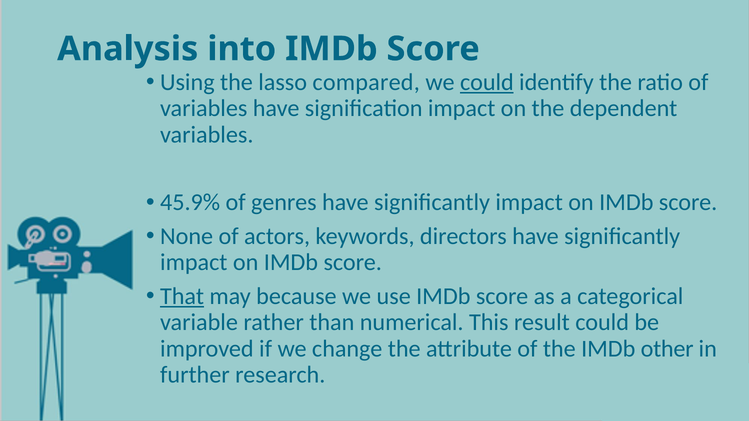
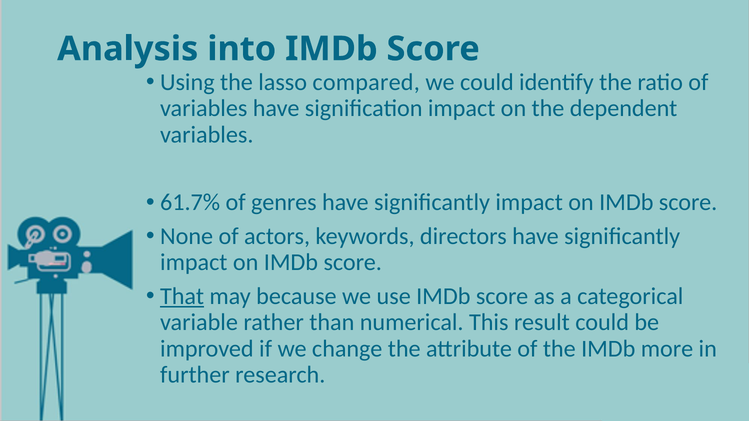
could underline: present -> none (487, 82)
45.9%: 45.9% -> 61.7% (190, 203)
other: other -> more (667, 349)
